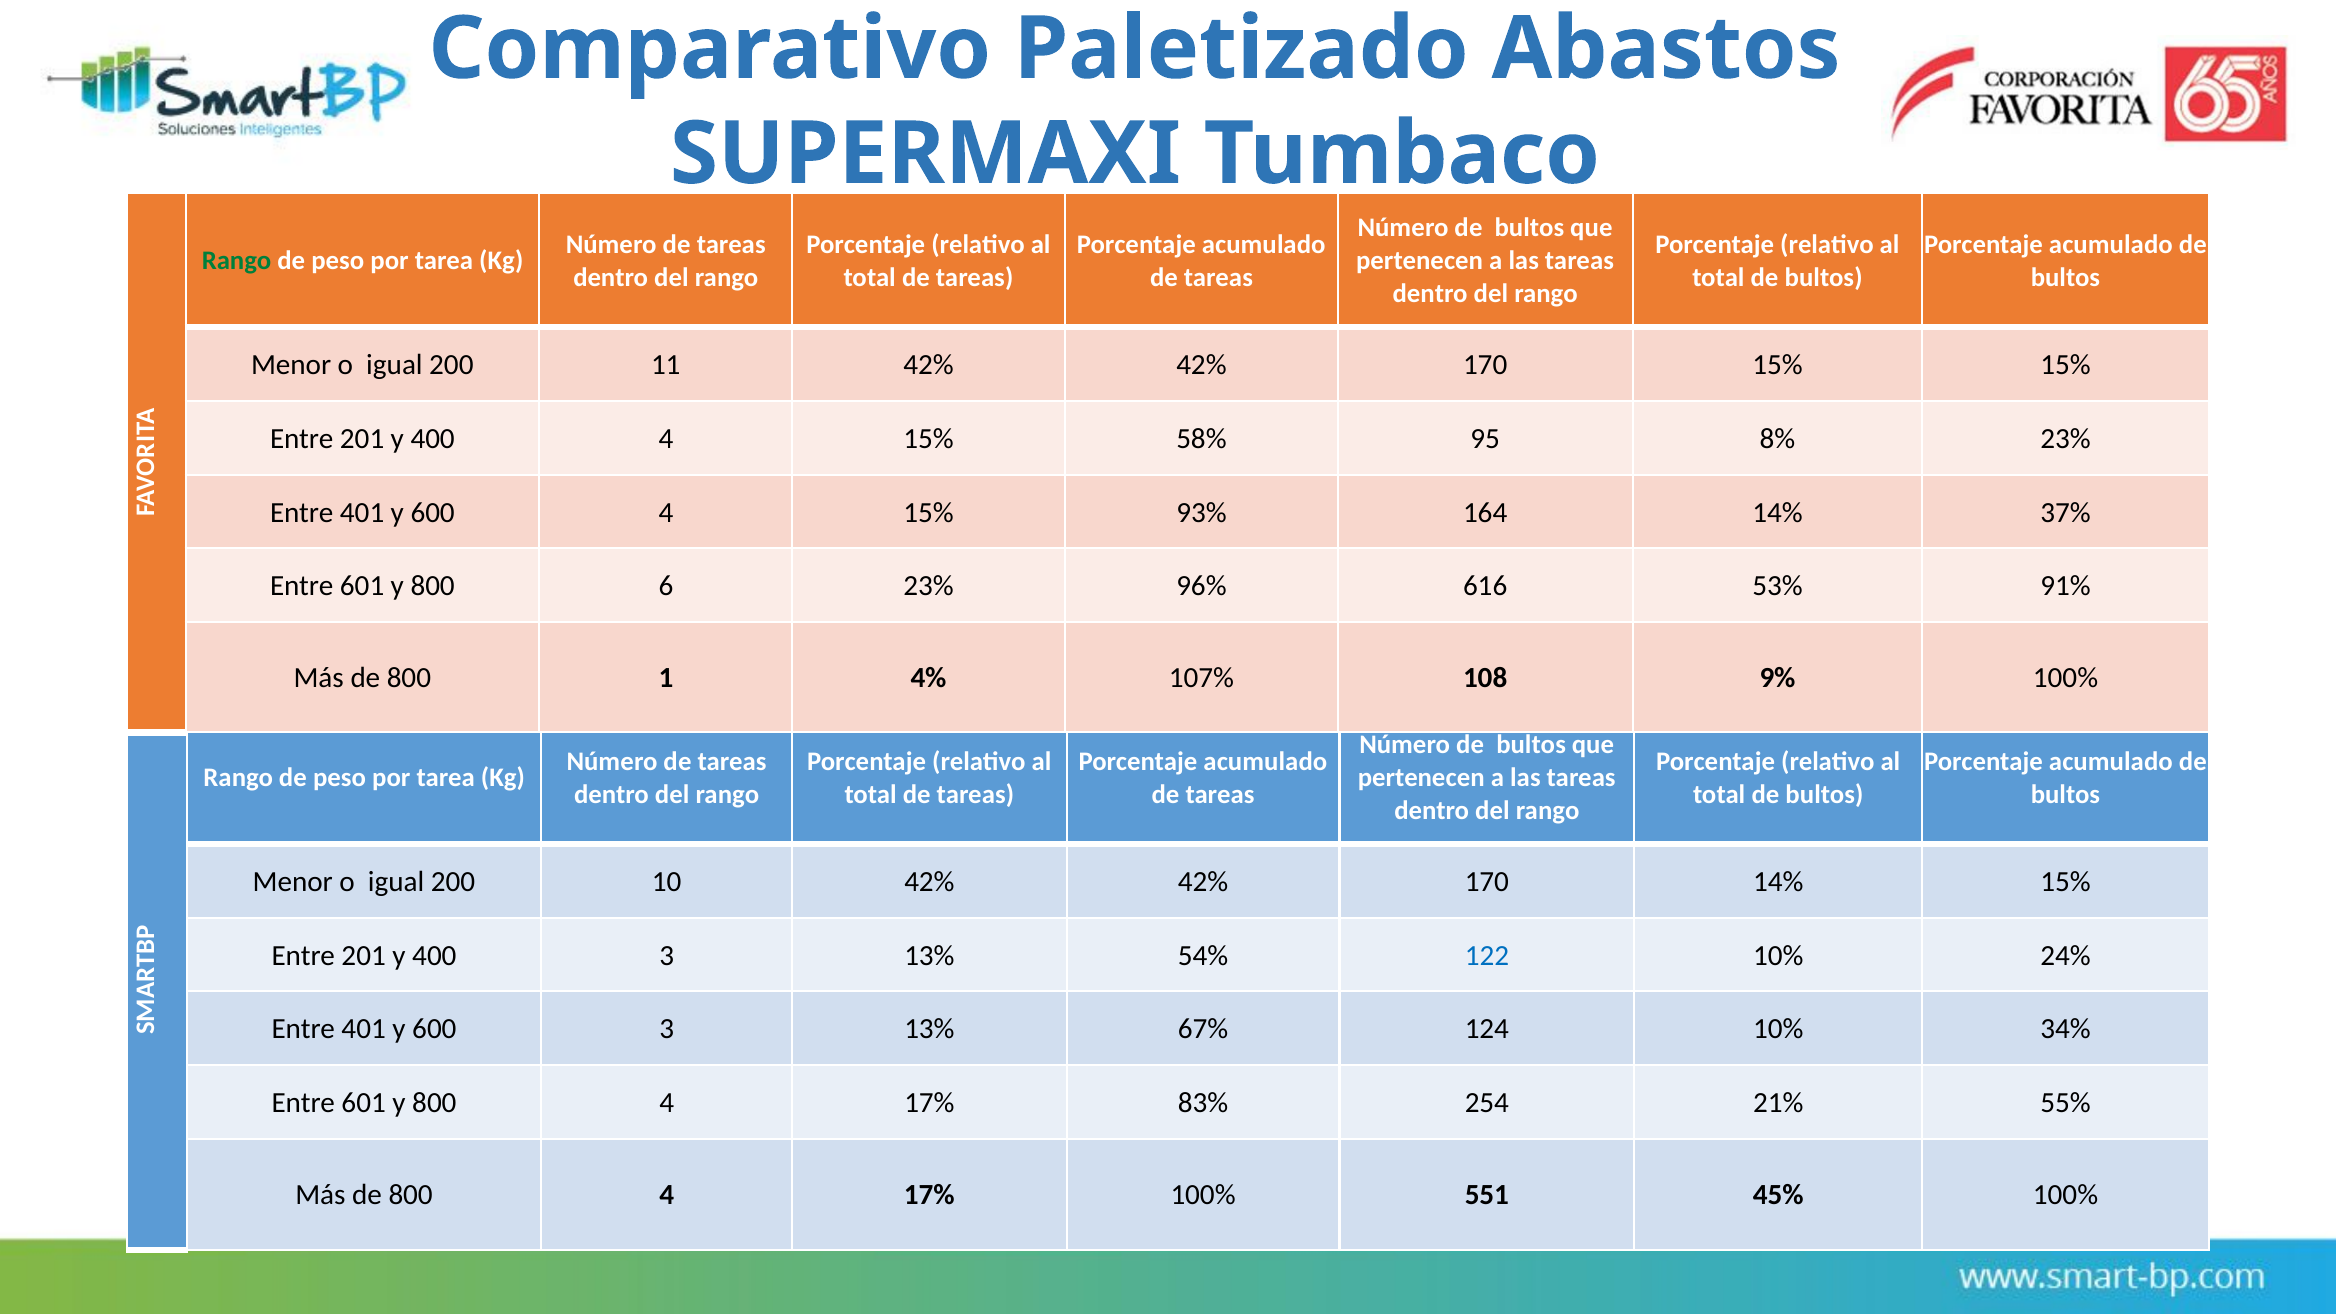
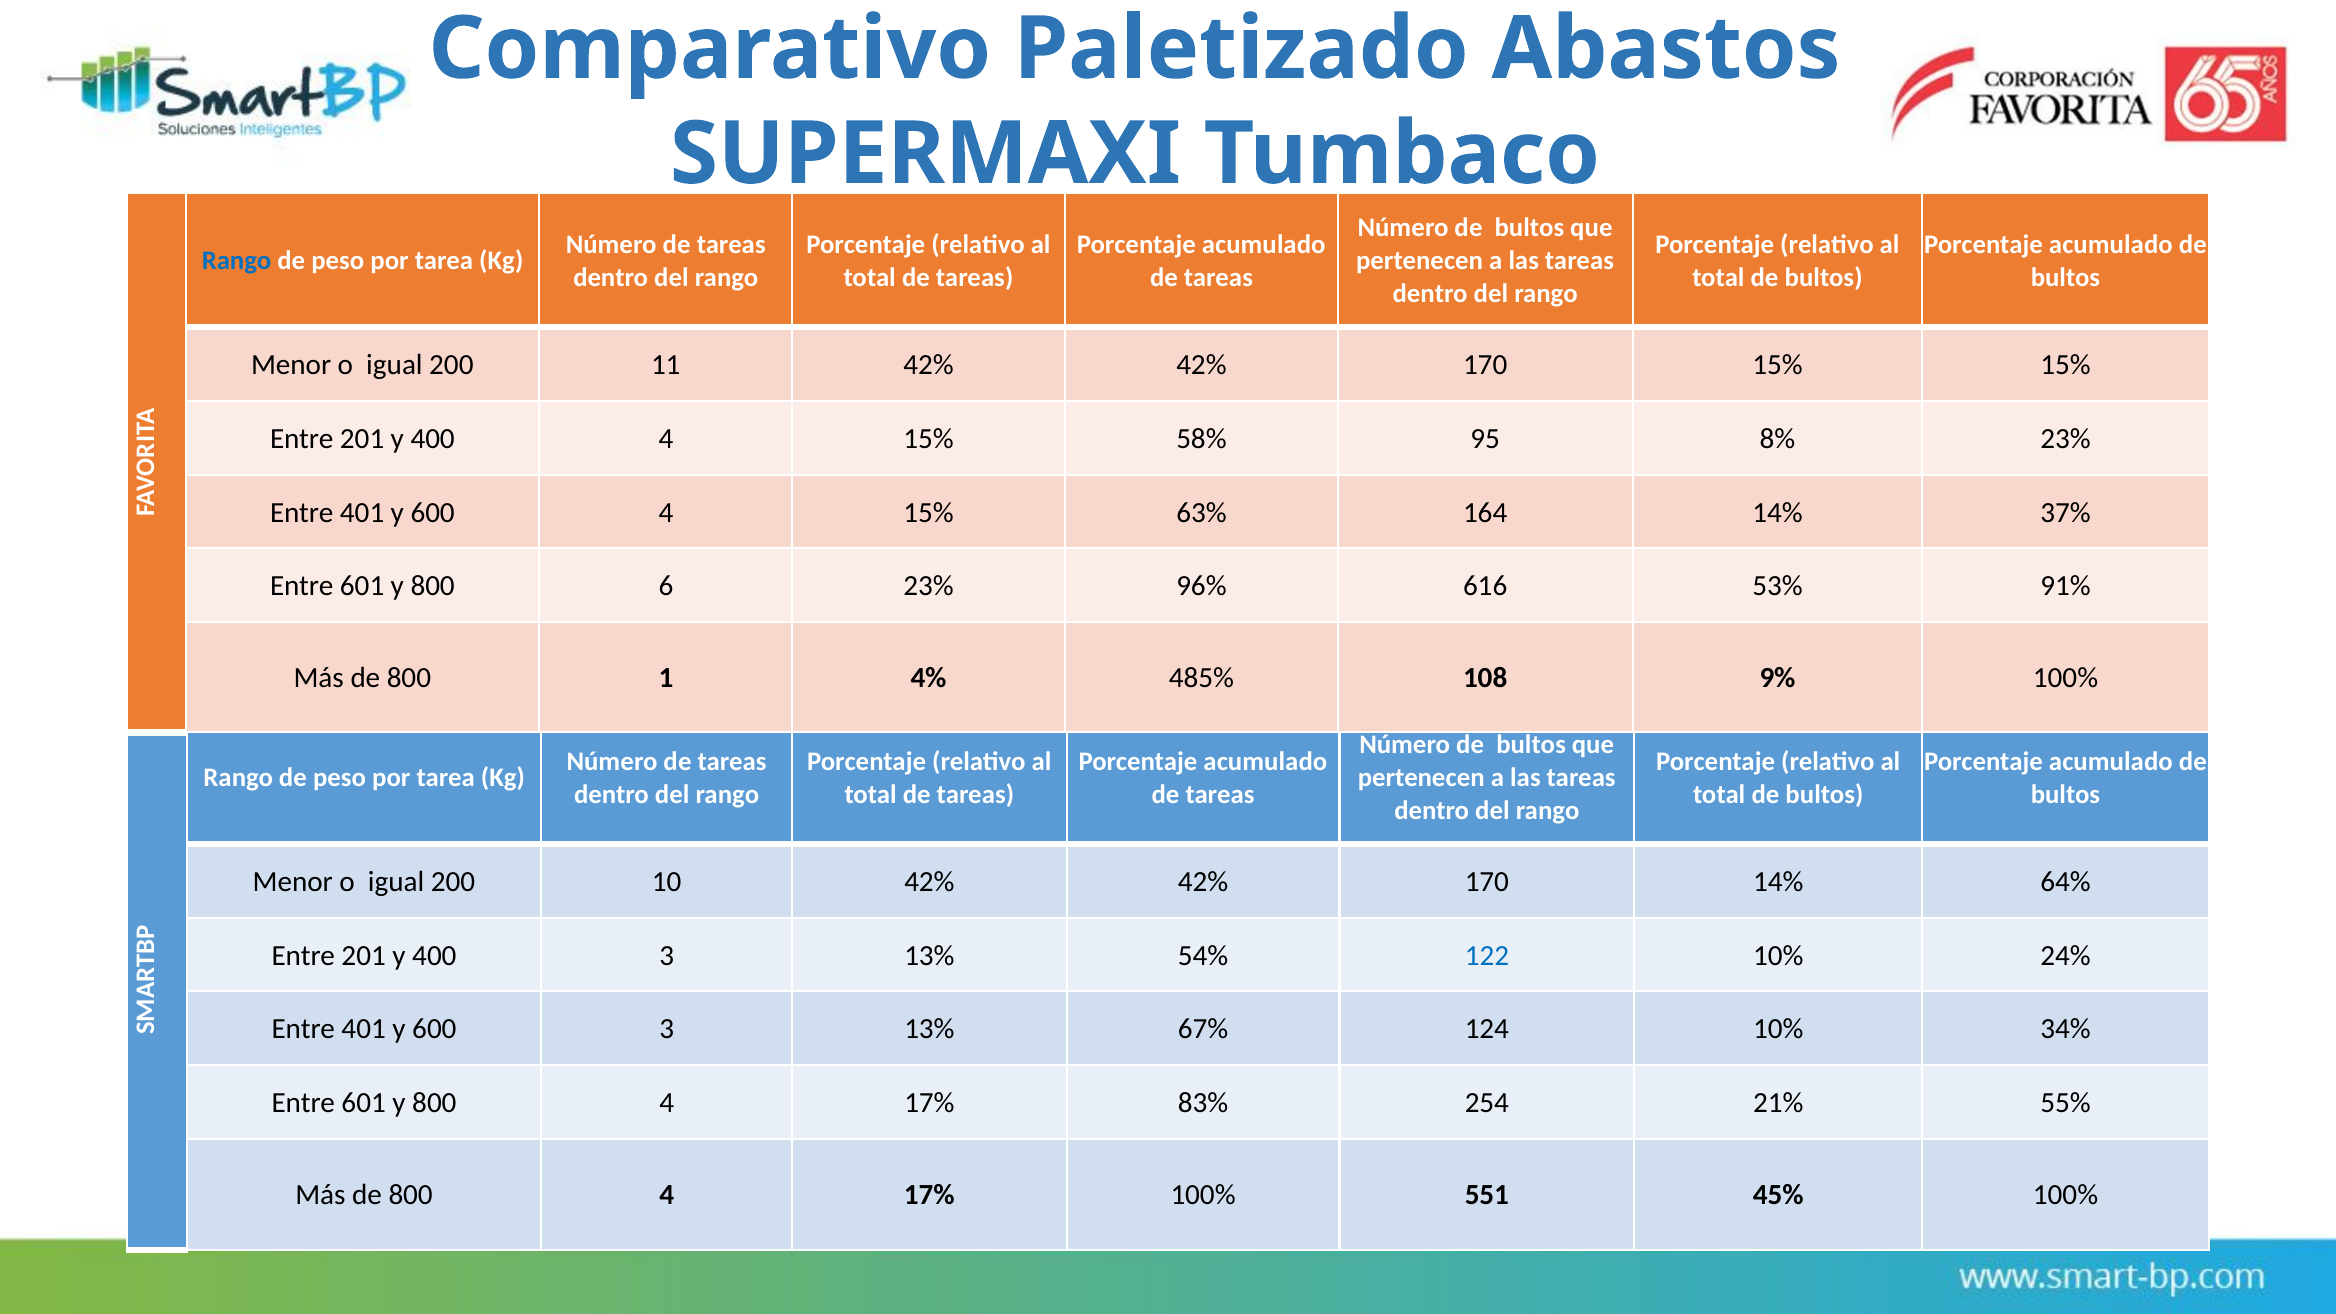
Rango colour: green -> blue (237, 261)
93%: 93% -> 63% (1201, 512)
107%: 107% -> 485% (1201, 678)
14% 15%: 15% -> 64% (2066, 882)
